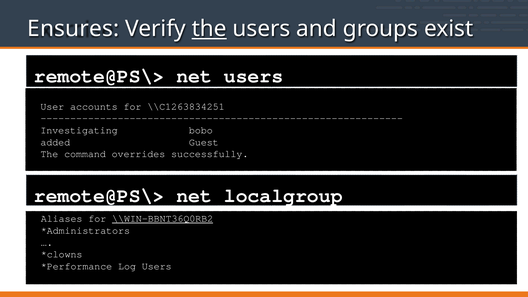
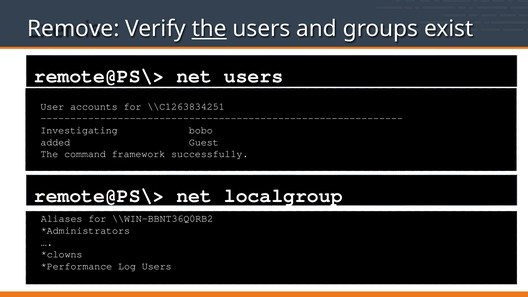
Ensures: Ensures -> Remove (73, 29)
overrides: overrides -> framework (138, 154)
\\WIN-BBNT36Q0RB2 underline: present -> none (163, 219)
